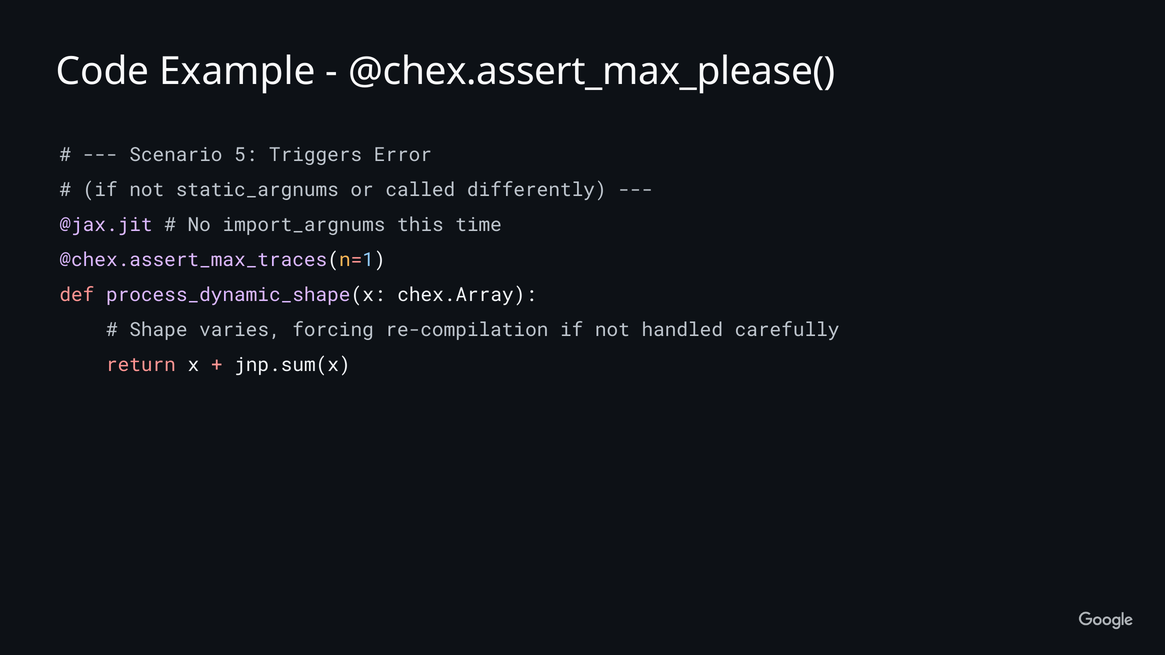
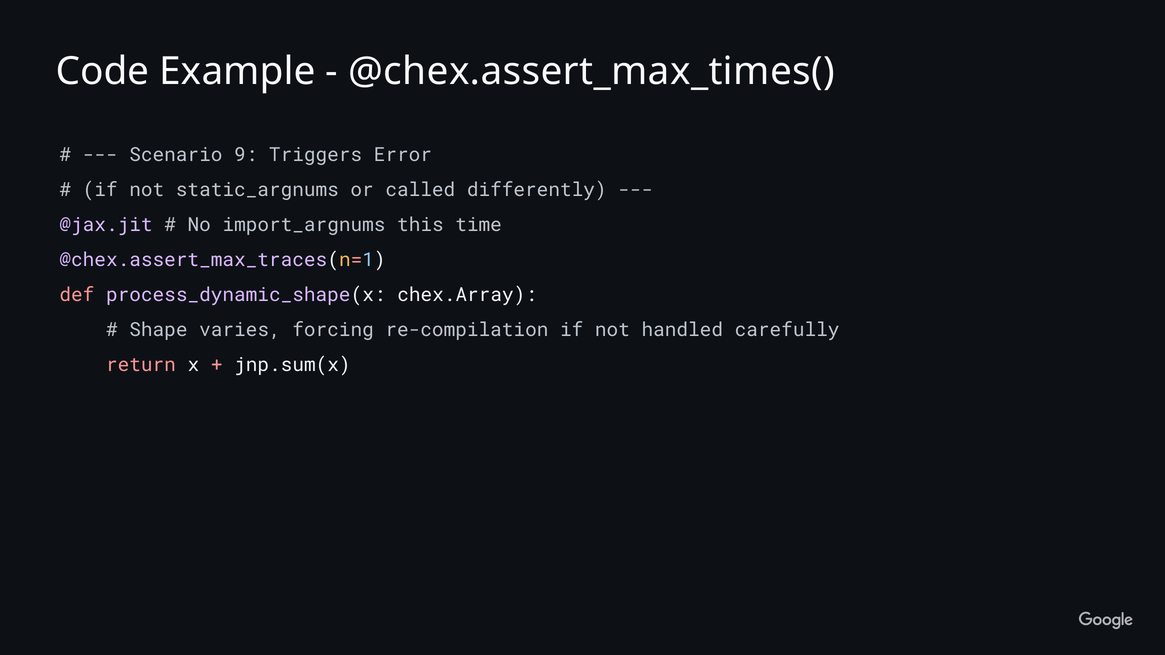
@chex.assert_max_please(: @chex.assert_max_please( -> @chex.assert_max_times( (592, 71)
5: 5 -> 9 (246, 155)
